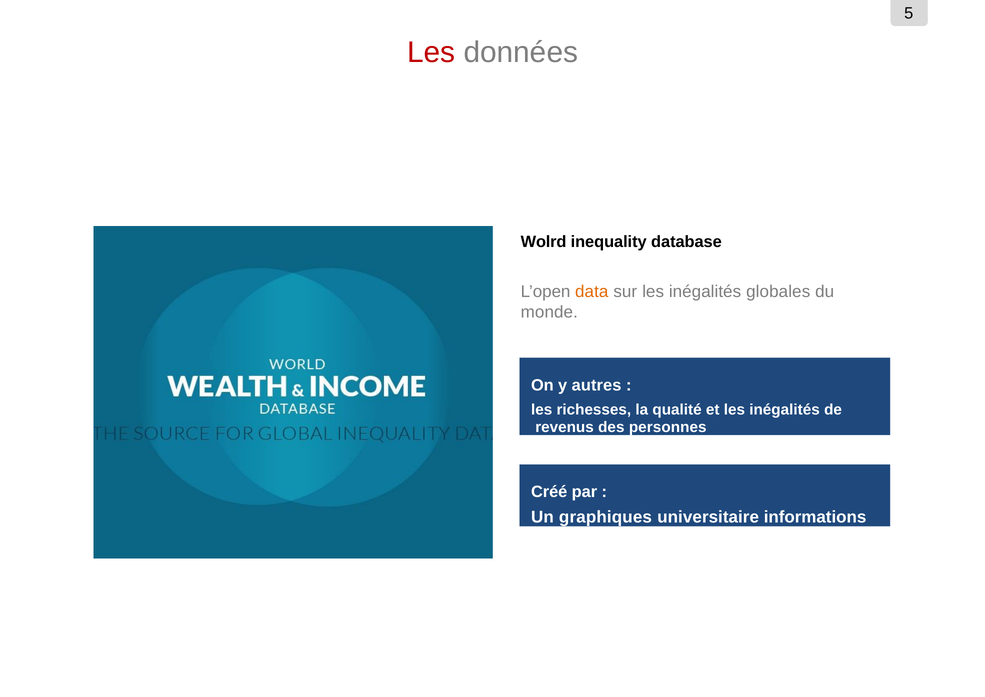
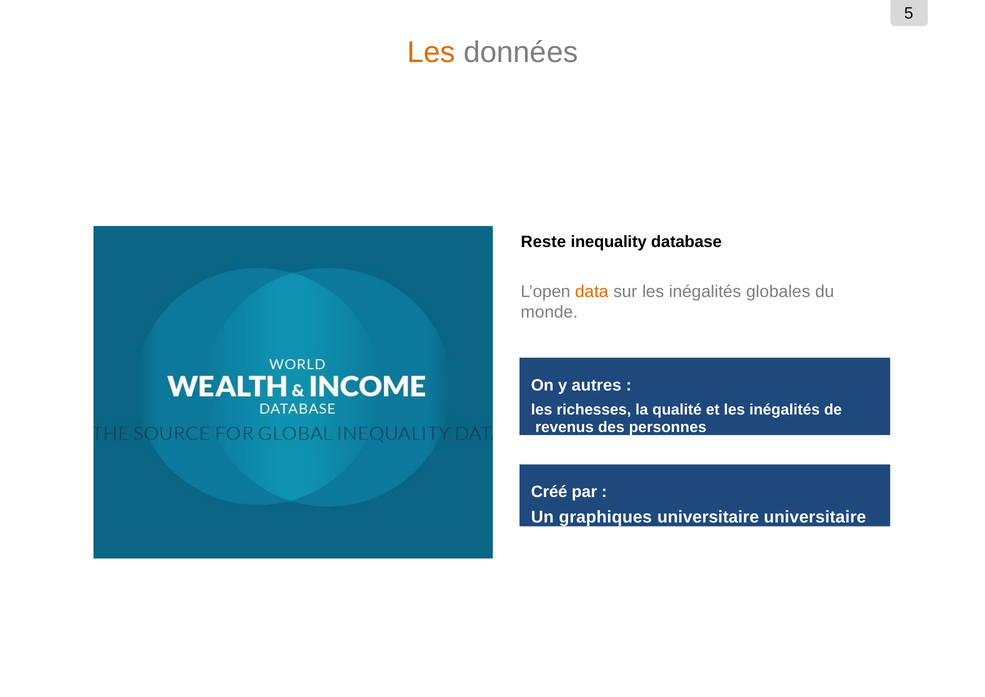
Les colour: red -> orange (431, 52)
Wolrd: Wolrd -> Reste (543, 242)
universitaire informations: informations -> universitaire (815, 517)
